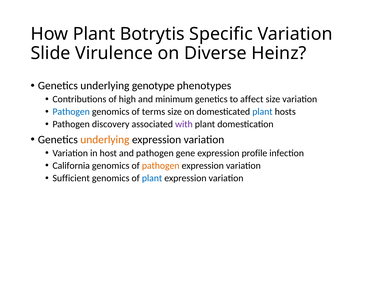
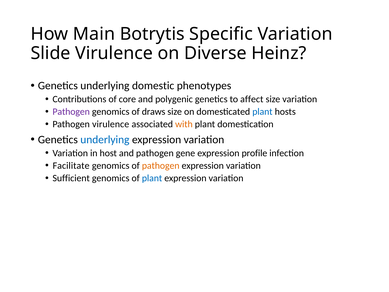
How Plant: Plant -> Main (94, 34)
genotype: genotype -> domestic (153, 86)
high: high -> core (127, 99)
minimum: minimum -> polygenic (174, 99)
Pathogen colour: blue -> purple (71, 112)
terms: terms -> draws (154, 112)
Pathogen discovery: discovery -> virulence (111, 124)
with colour: purple -> orange (184, 124)
underlying colour: orange -> blue (105, 140)
California: California -> Facilitate (71, 166)
